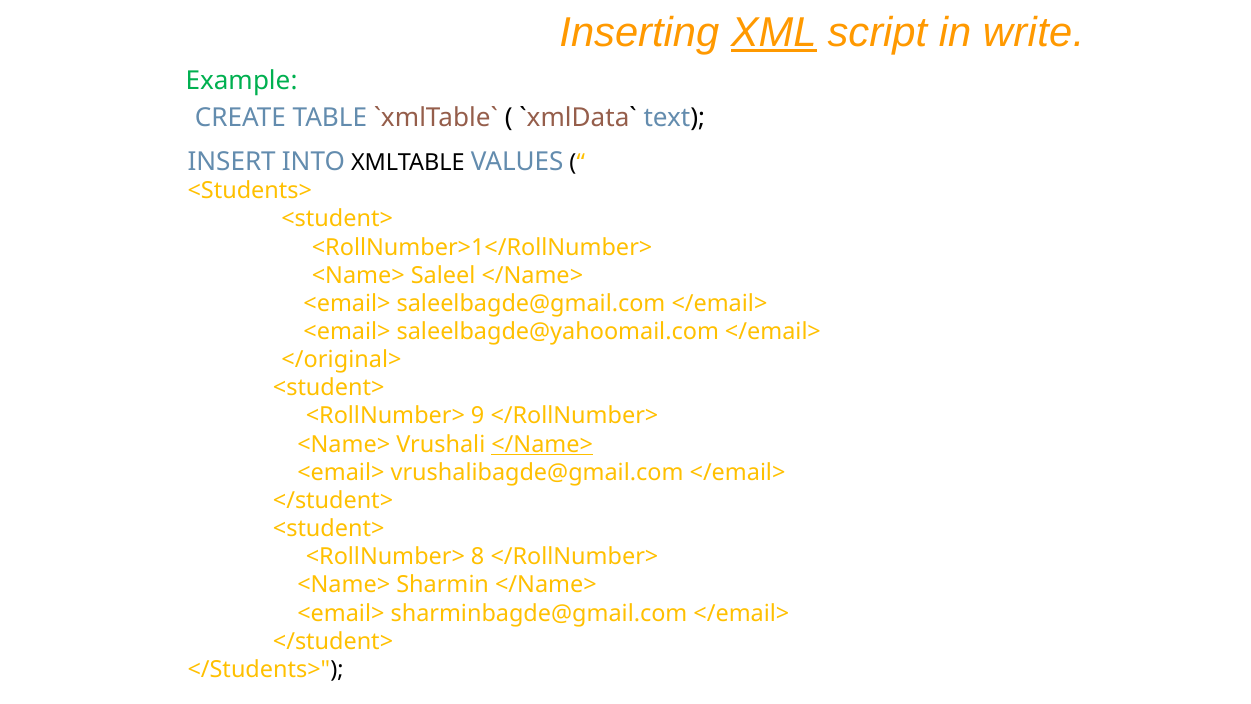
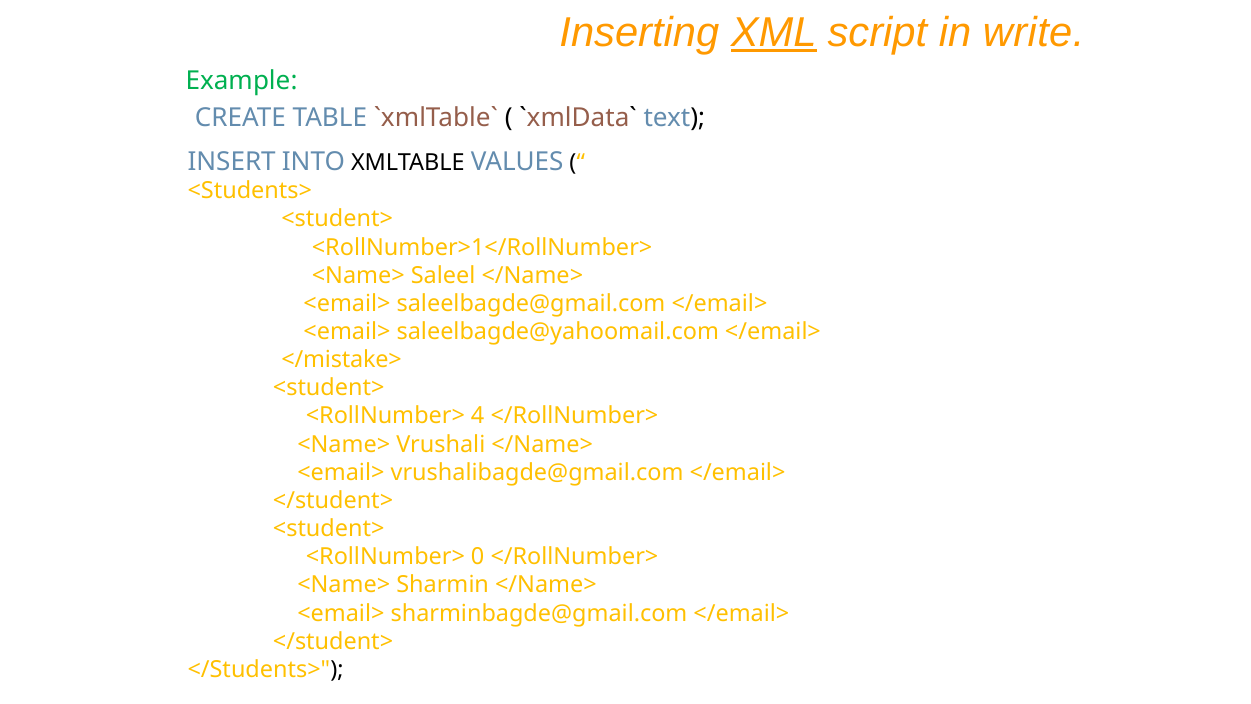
</original>: </original> -> </mistake> (342, 360)
9: 9 -> 4 (478, 416)
</Name> underline: present -> none (542, 444)
8: 8 -> 0 (478, 557)
